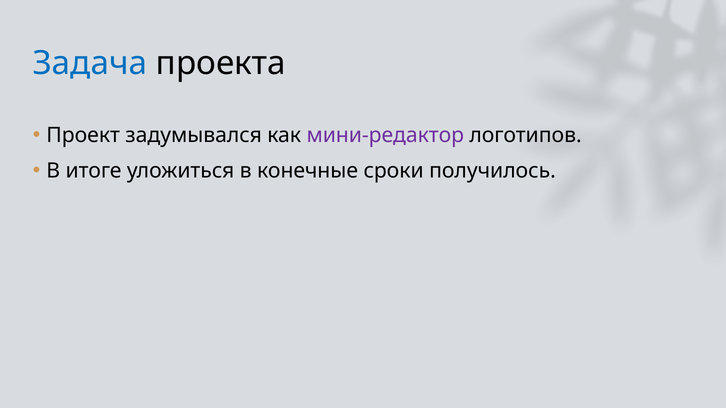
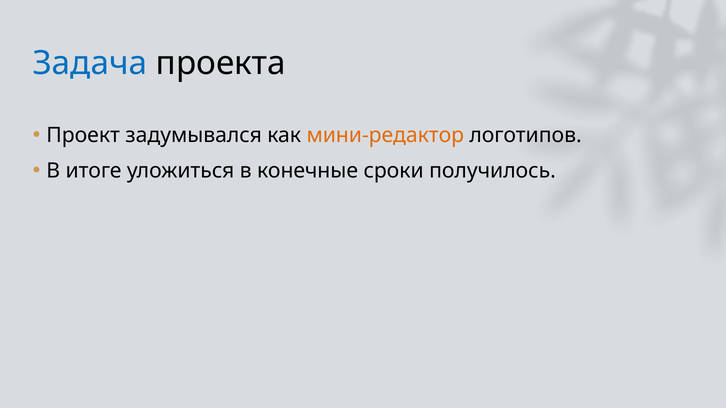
мини-редактор colour: purple -> orange (385, 136)
